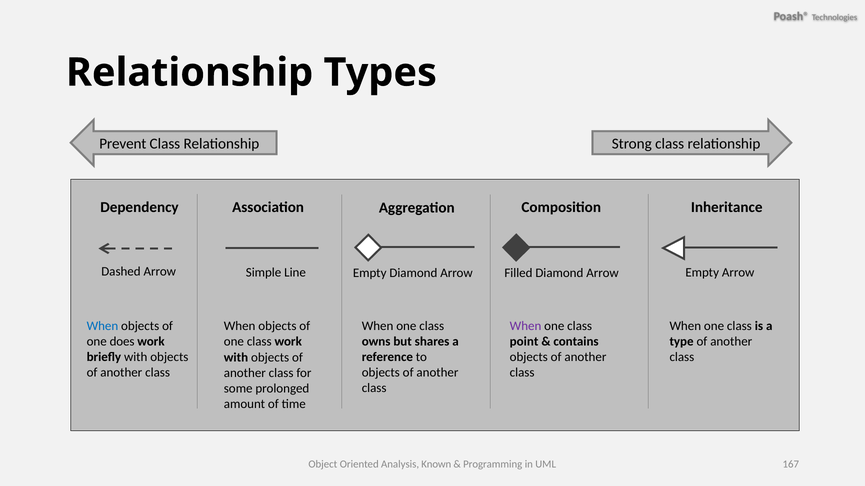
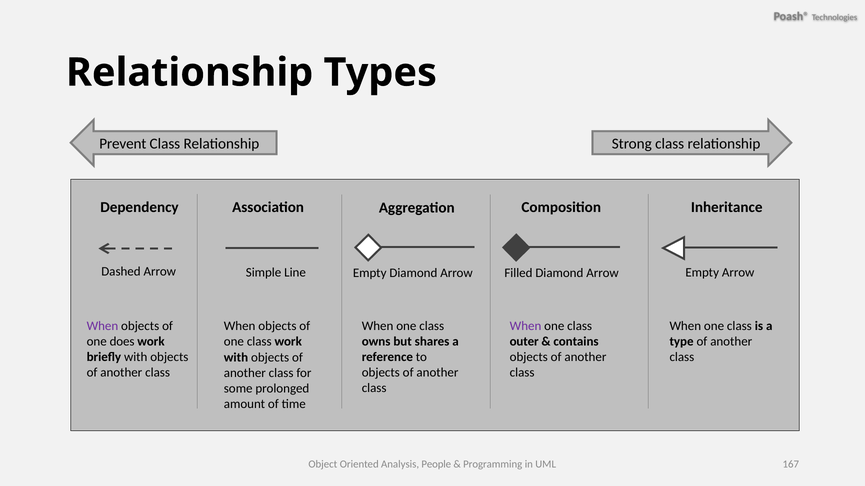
When colour: blue -> purple (102, 326)
point: point -> outer (524, 342)
Known: Known -> People (436, 465)
